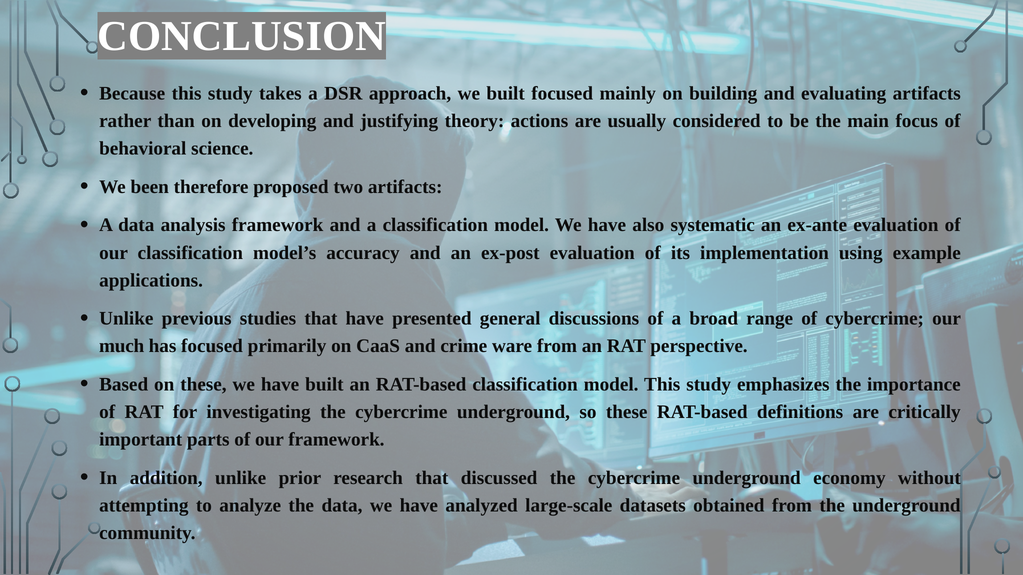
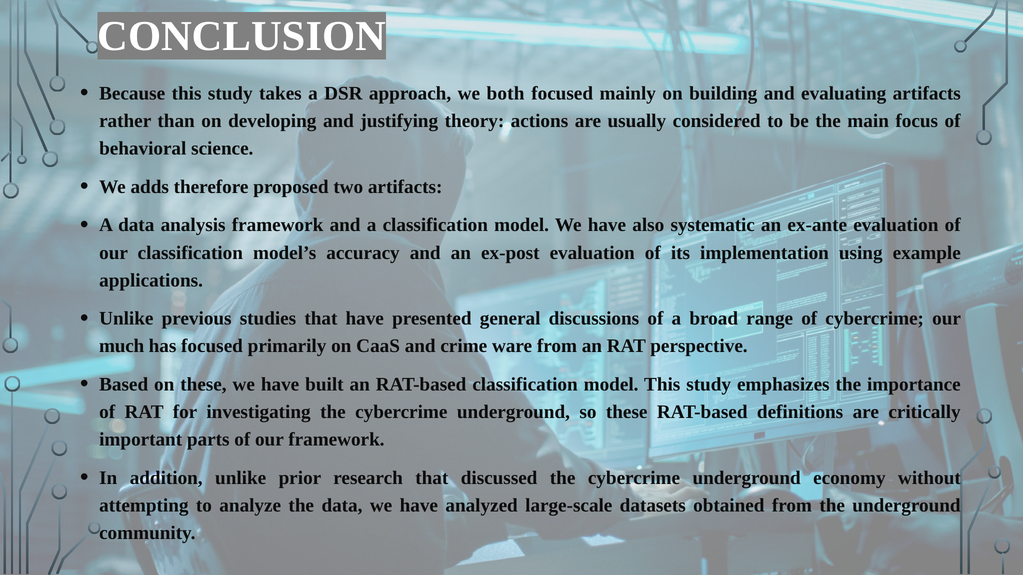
we built: built -> both (506, 94)
been: been -> adds (150, 187)
